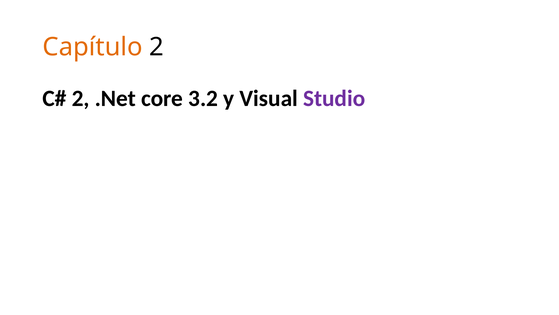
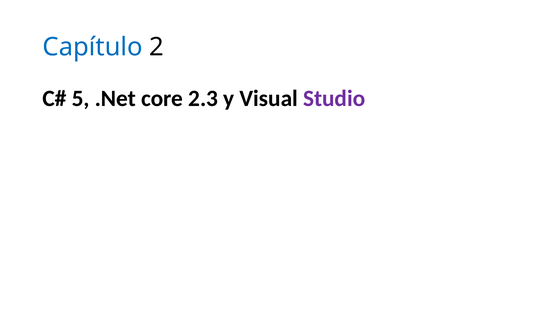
Capítulo colour: orange -> blue (93, 47)
2: 2 -> 5 (81, 98)
3.2: 3.2 -> 2.3 (203, 98)
